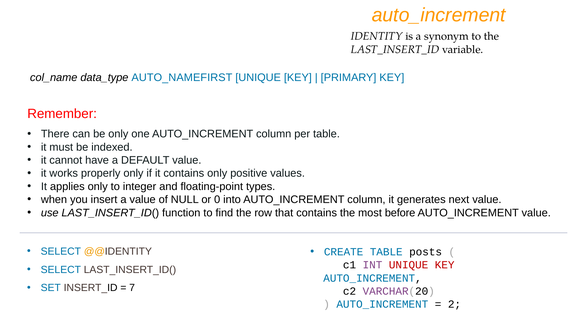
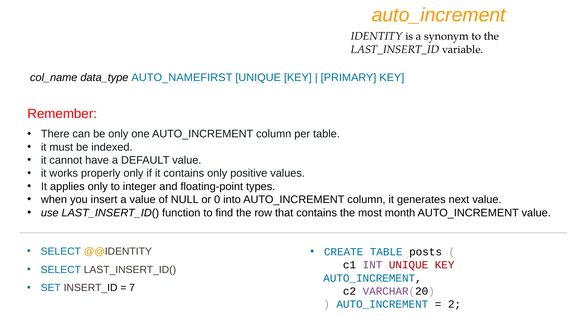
before: before -> month (400, 213)
